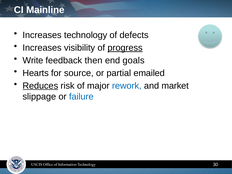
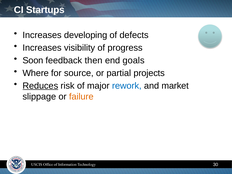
Mainline: Mainline -> Startups (45, 10)
technology: technology -> developing (86, 35)
progress underline: present -> none (125, 48)
Write: Write -> Soon (33, 60)
Hearts: Hearts -> Where (36, 73)
emailed: emailed -> projects (149, 73)
failure colour: blue -> orange (81, 97)
